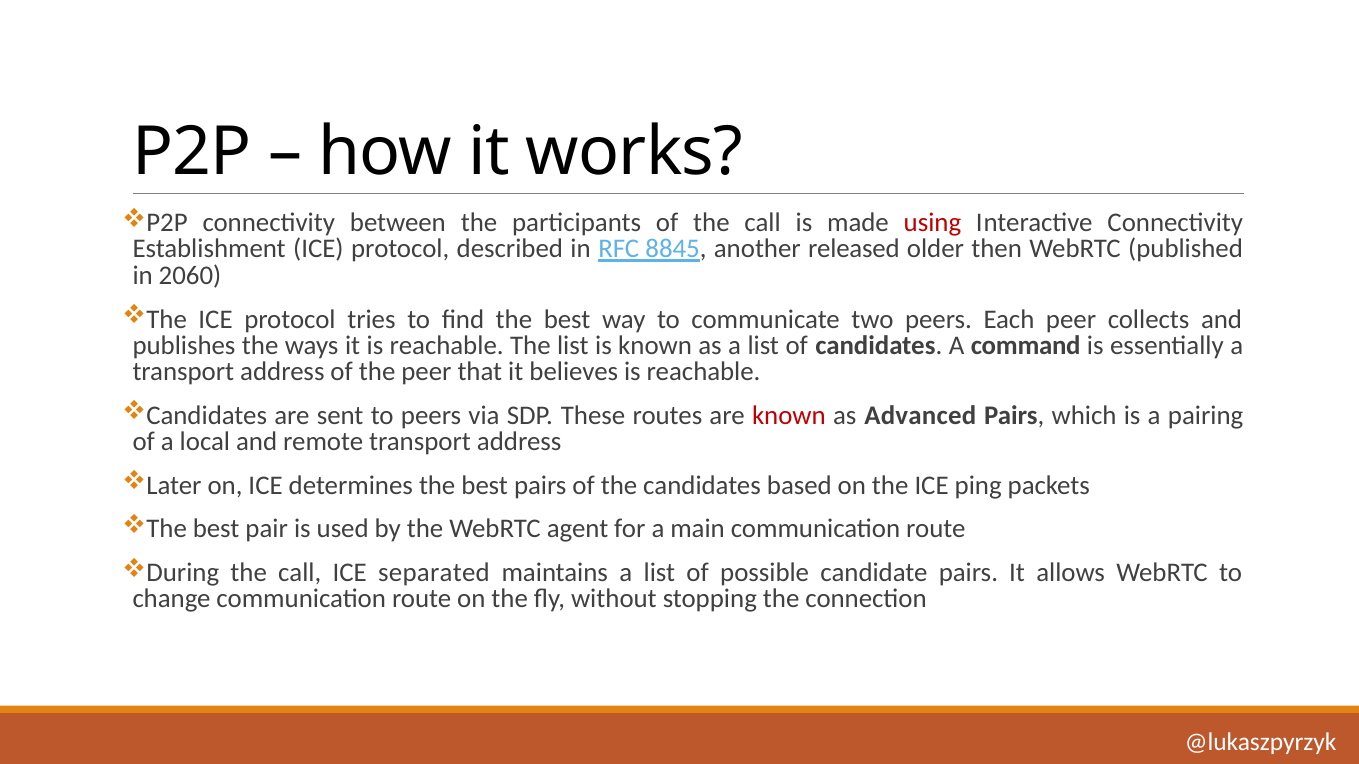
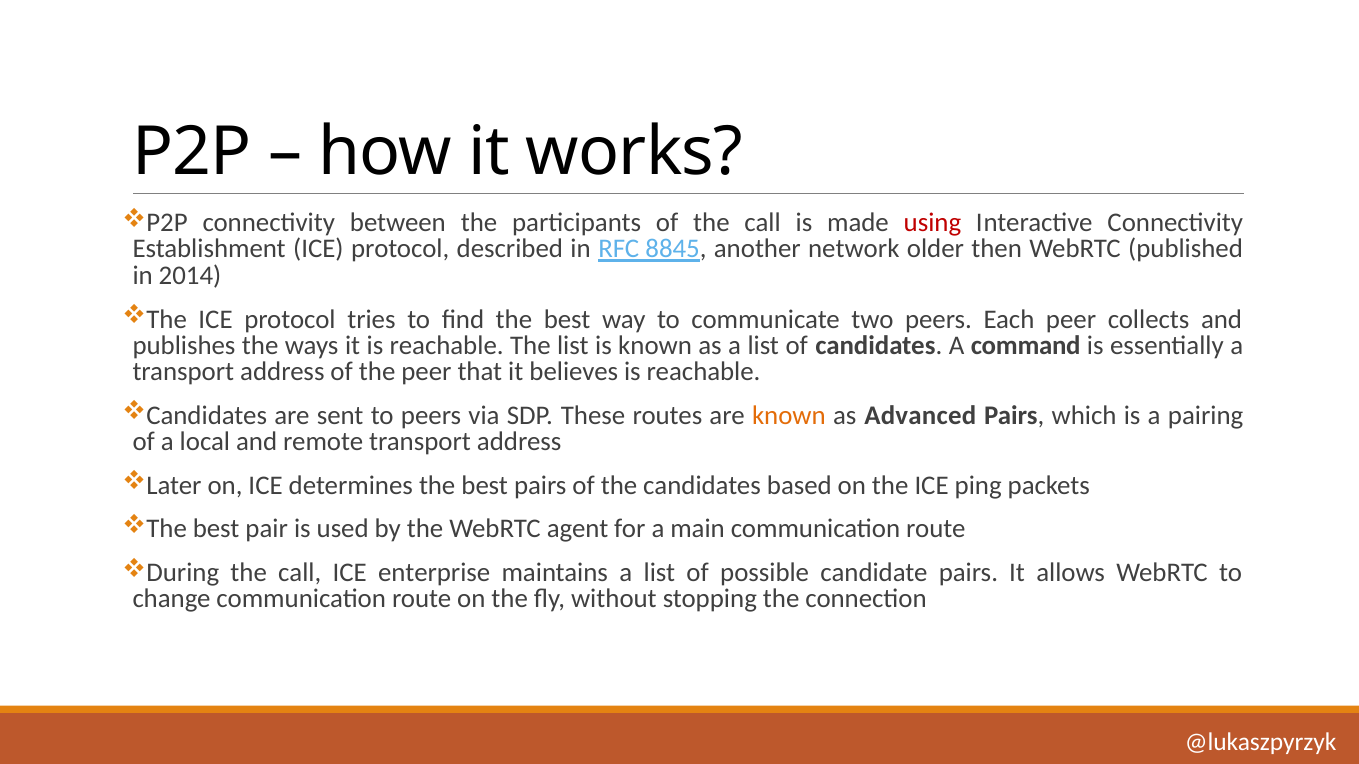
released: released -> network (854, 249)
2060: 2060 -> 2014 (190, 275)
known colour: red -> orange (789, 415)
separated: separated -> enterprise (434, 573)
